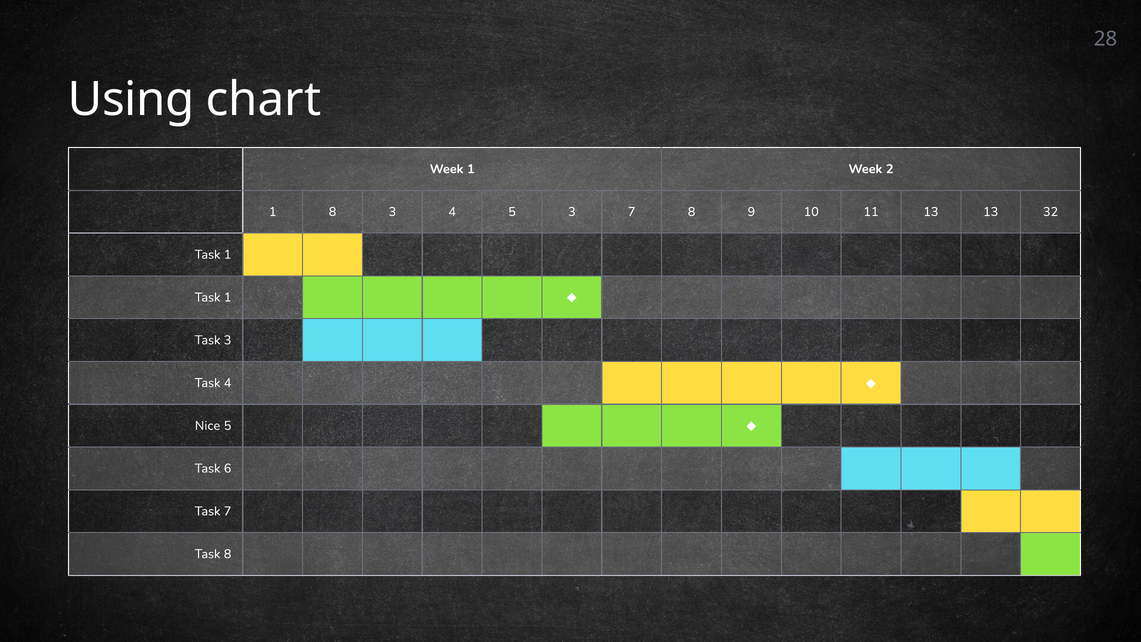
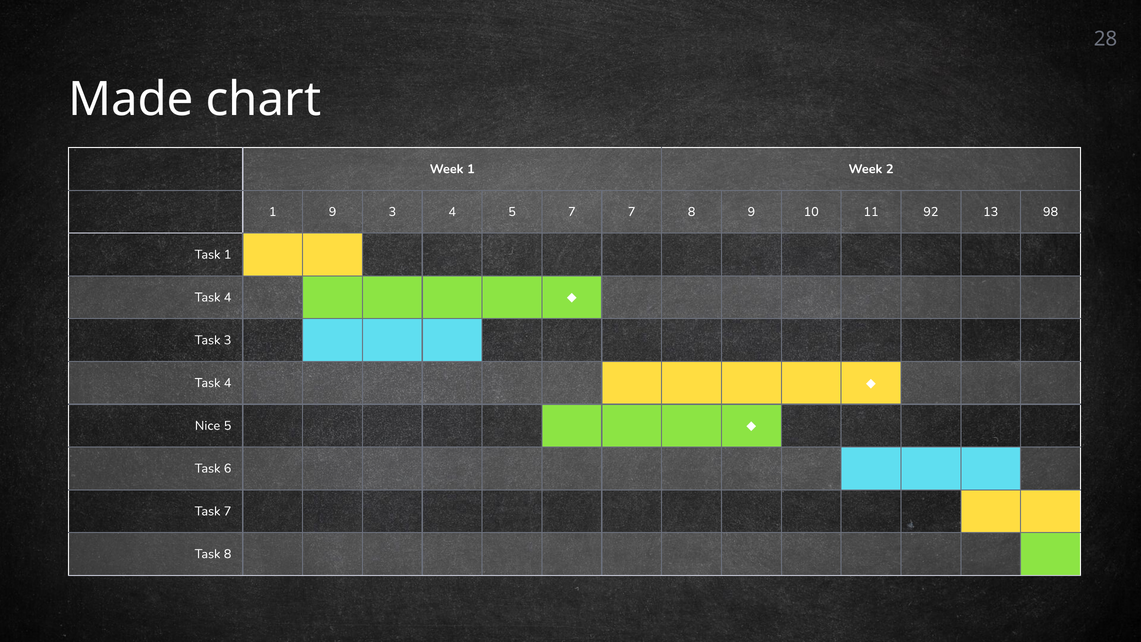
Using: Using -> Made (131, 99)
1 8: 8 -> 9 (333, 212)
5 3: 3 -> 7 (572, 212)
11 13: 13 -> 92 (931, 212)
32: 32 -> 98 (1051, 212)
1: 1 -> 4 (228, 297)
